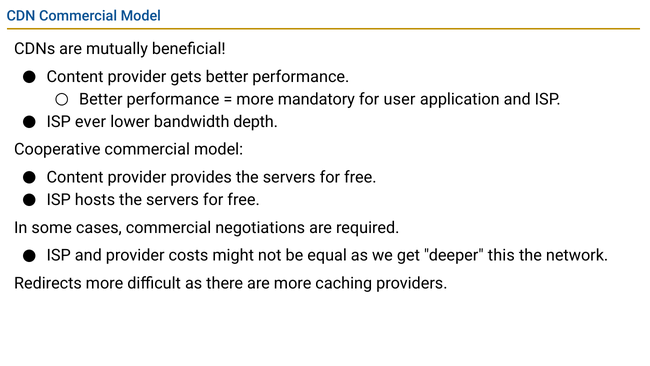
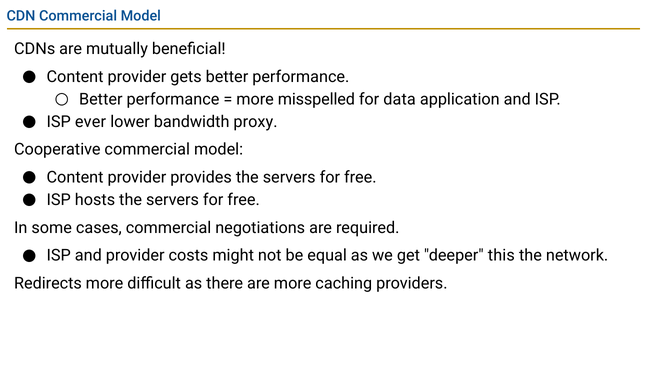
mandatory: mandatory -> misspelled (316, 99)
user: user -> data (400, 99)
depth: depth -> proxy (256, 122)
